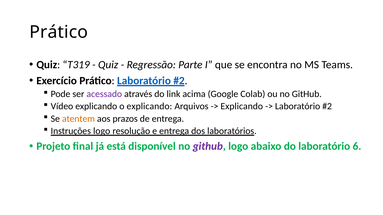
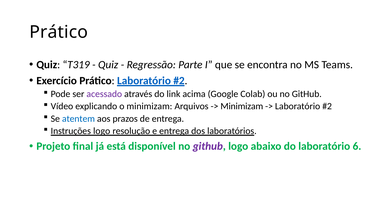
o explicando: explicando -> minimizam (149, 107)
Explicando: Explicando -> Minimizam (242, 107)
atentem colour: orange -> blue (78, 119)
